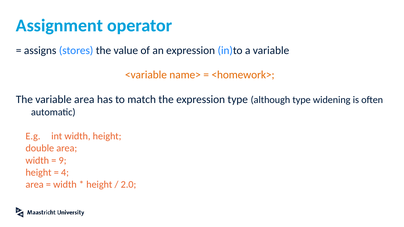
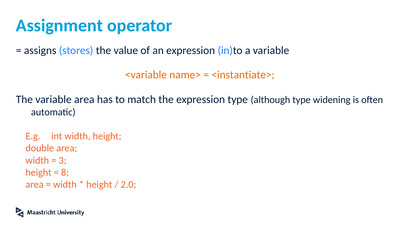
<homework>: <homework> -> <instantiate> (243, 75)
9: 9 -> 3 (63, 161)
4: 4 -> 8 (65, 173)
